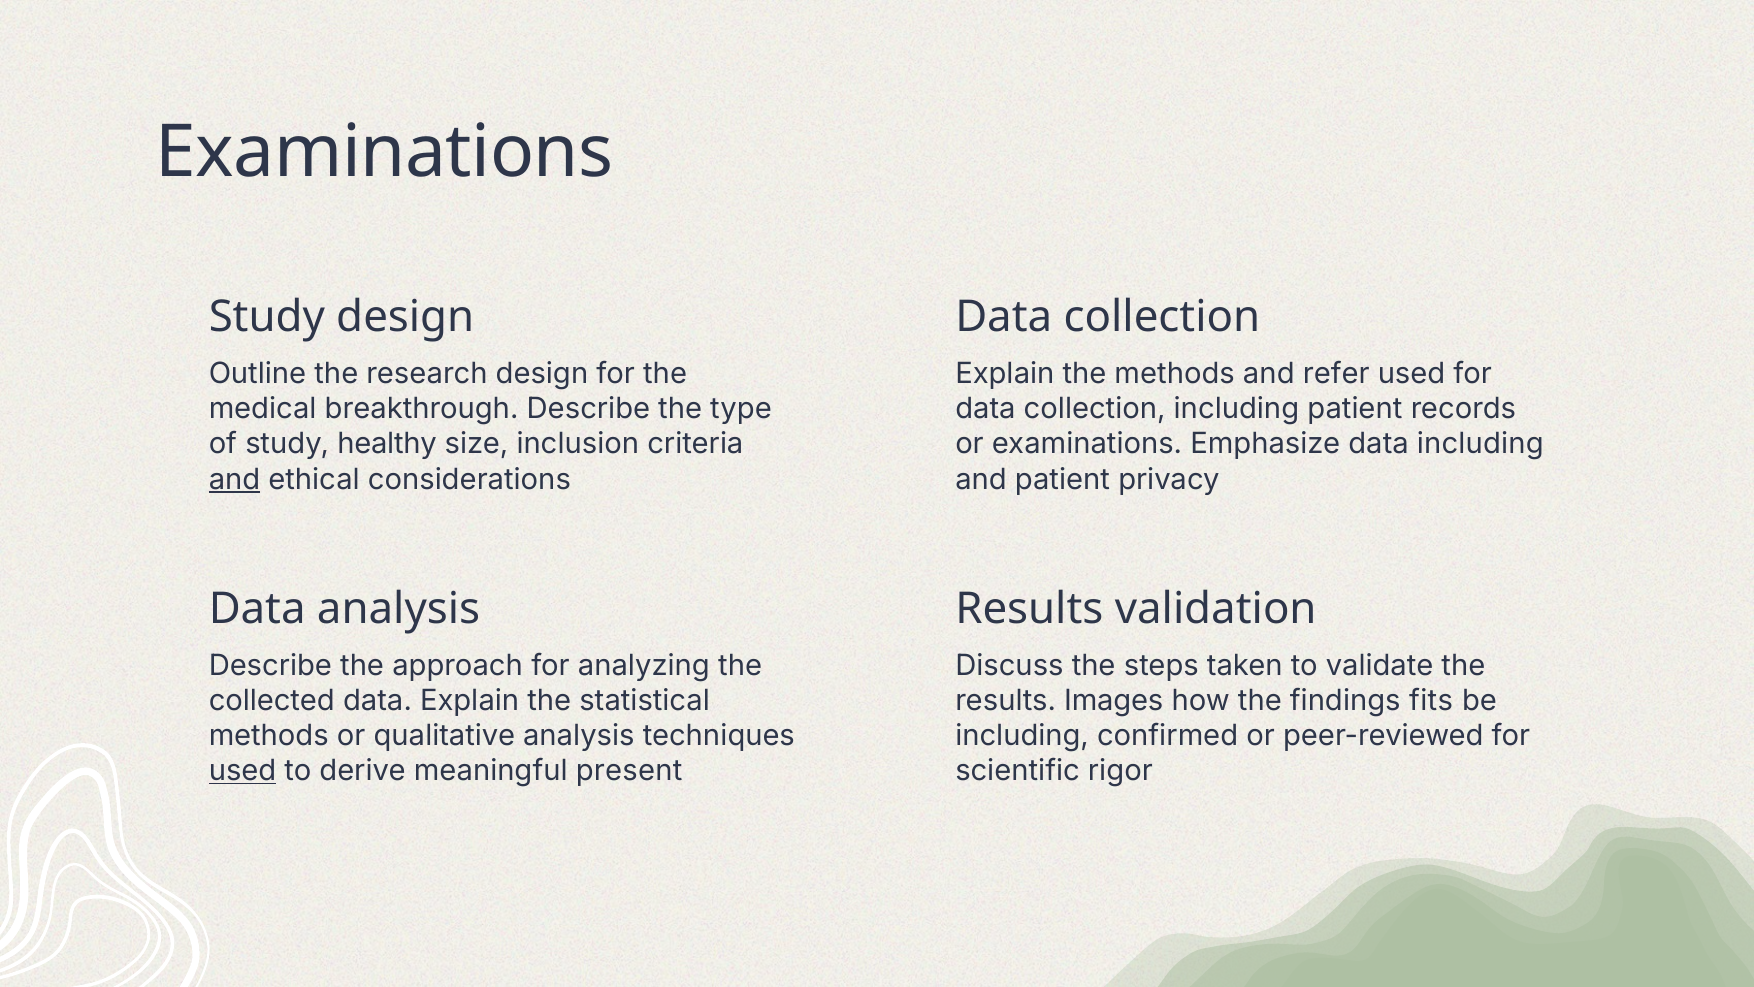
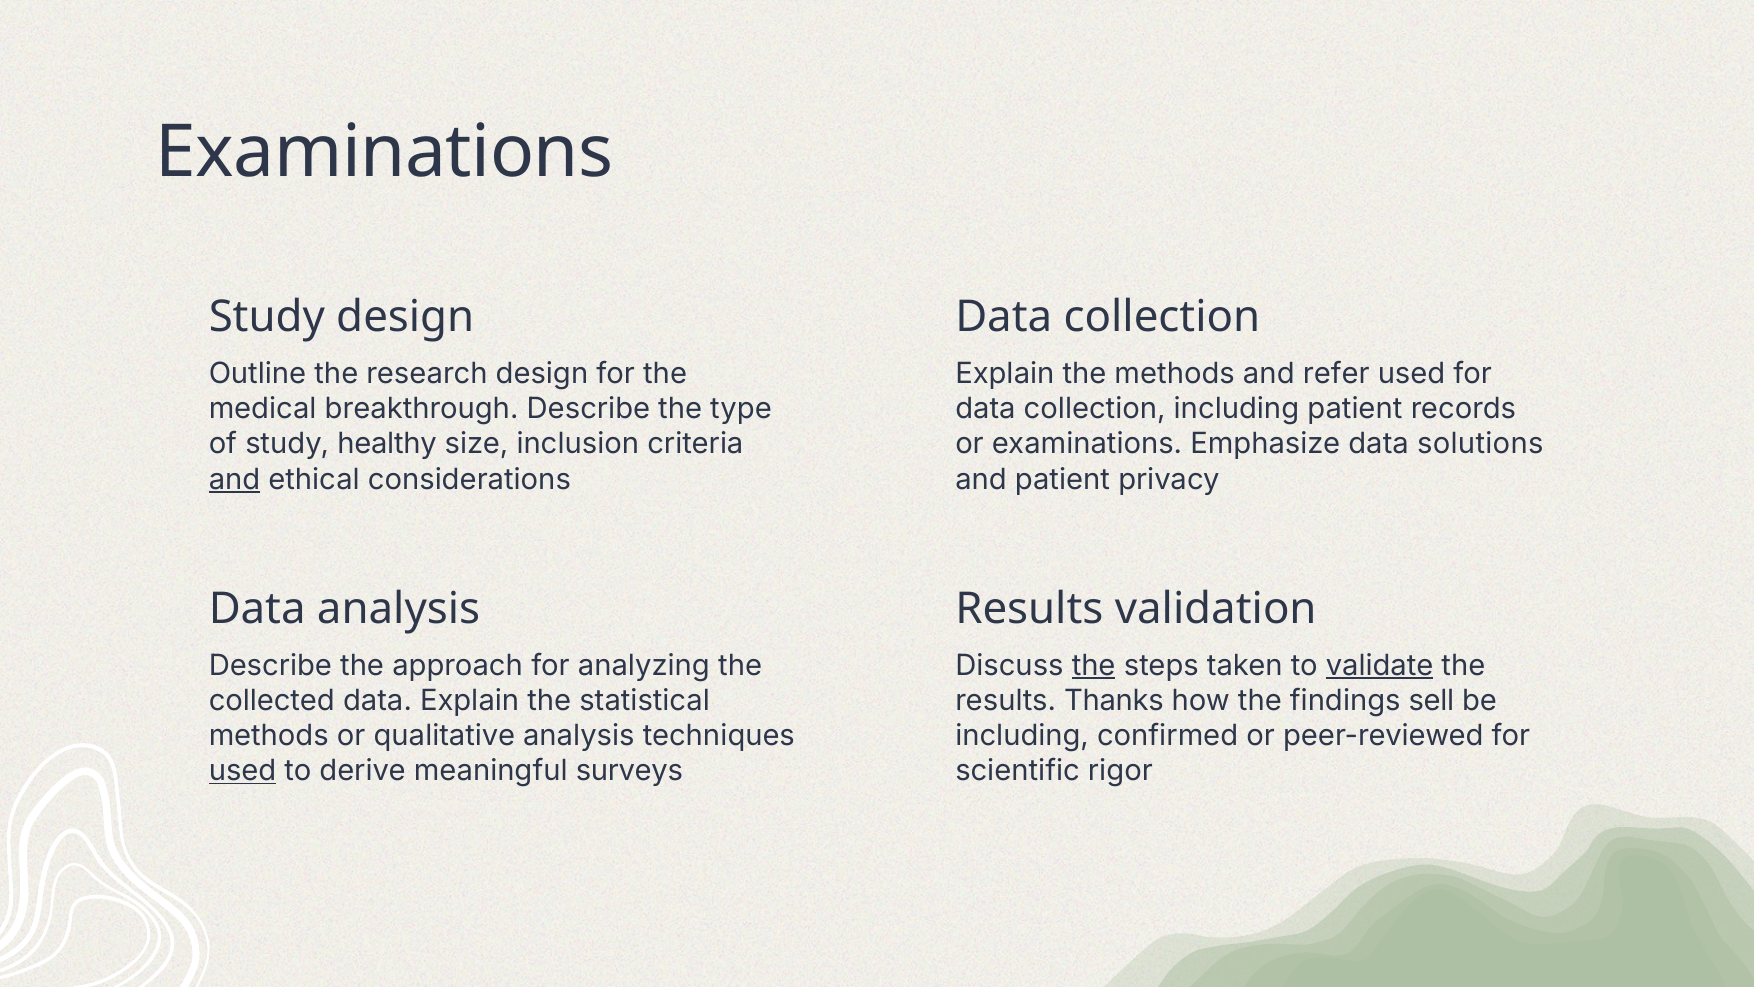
data including: including -> solutions (1480, 444)
the underline: none -> present (1094, 666)
validate underline: none -> present (1380, 666)
Images: Images -> Thanks (1114, 701)
fits: fits -> sell (1431, 701)
present: present -> surveys (629, 771)
